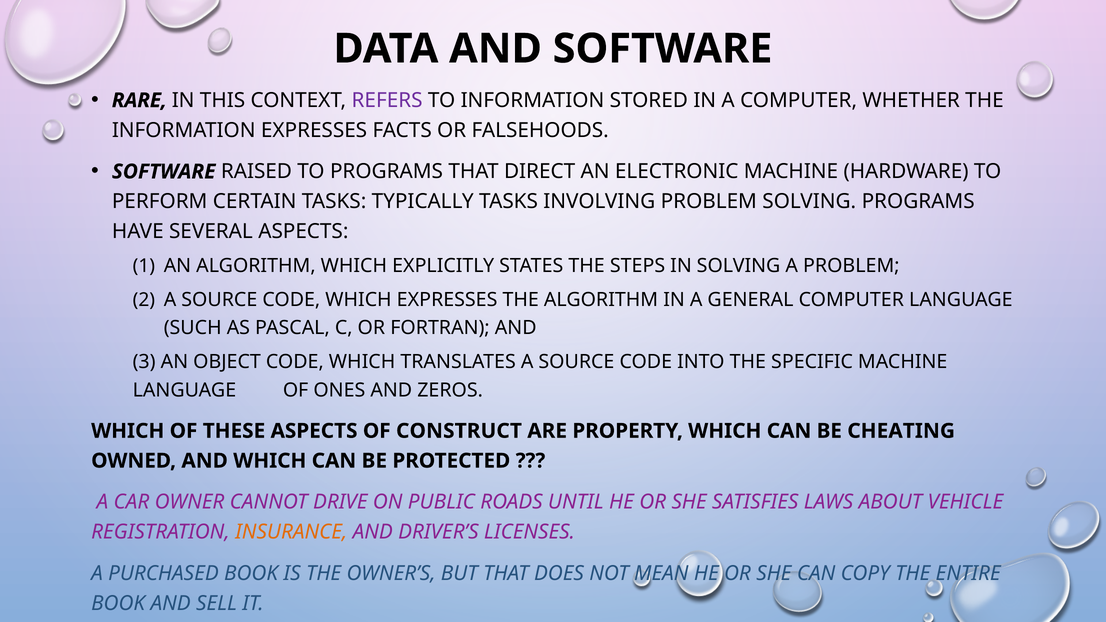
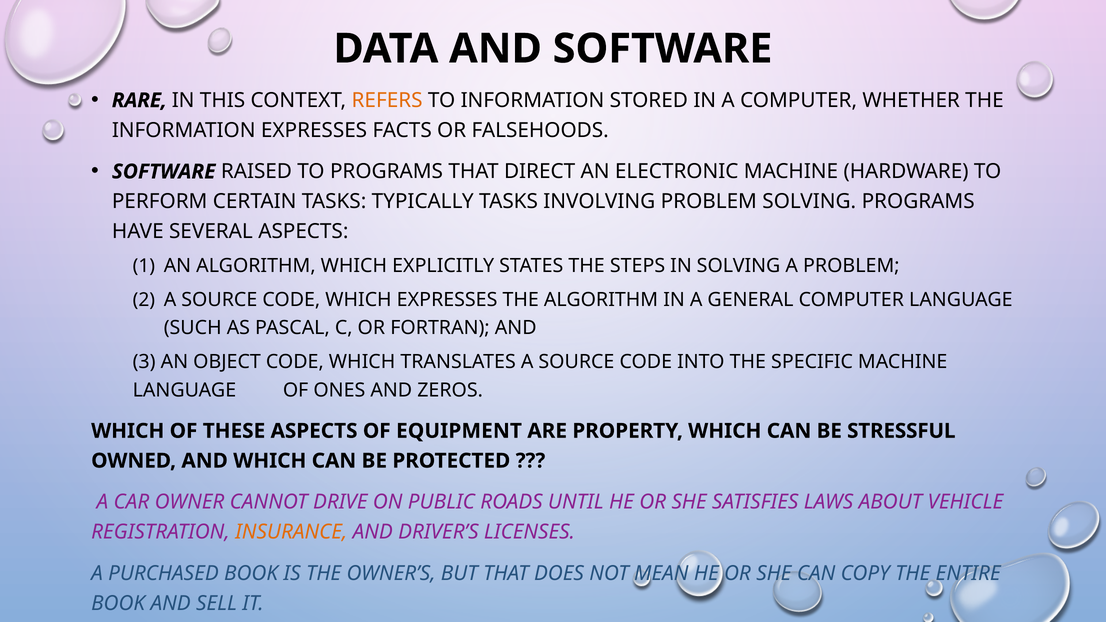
REFERS colour: purple -> orange (387, 100)
CONSTRUCT: CONSTRUCT -> EQUIPMENT (459, 431)
CHEATING: CHEATING -> STRESSFUL (901, 431)
